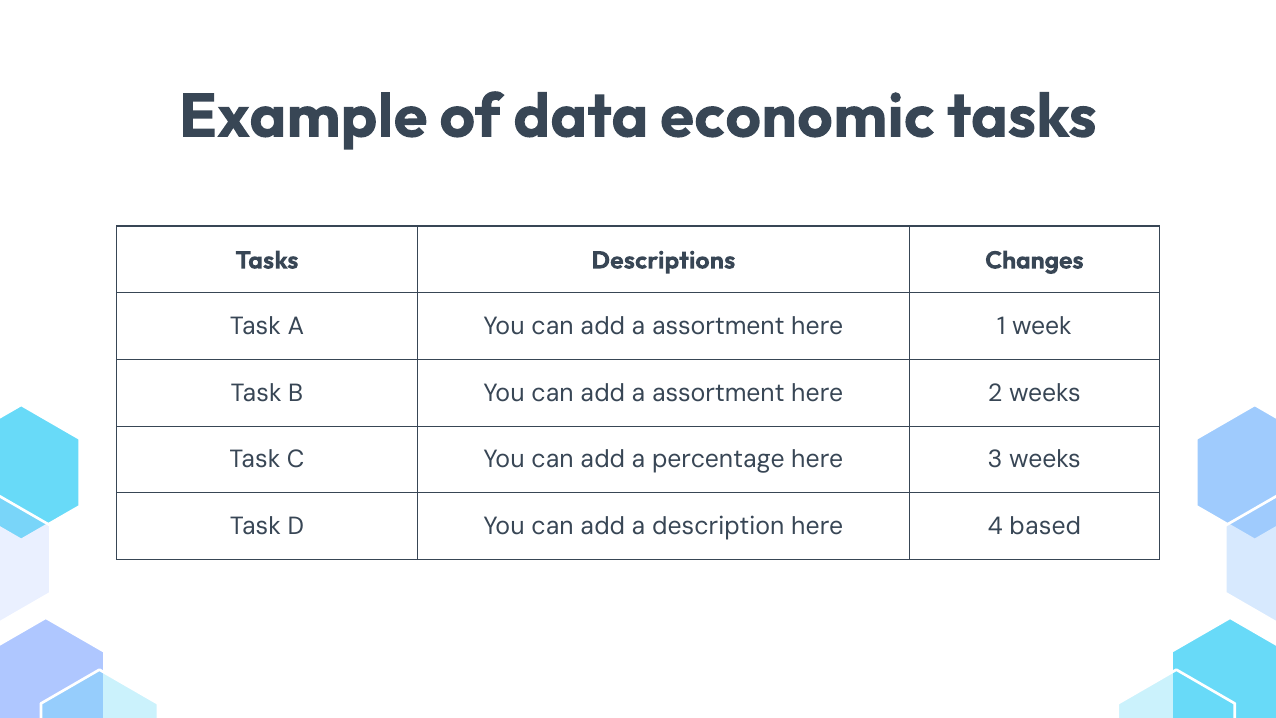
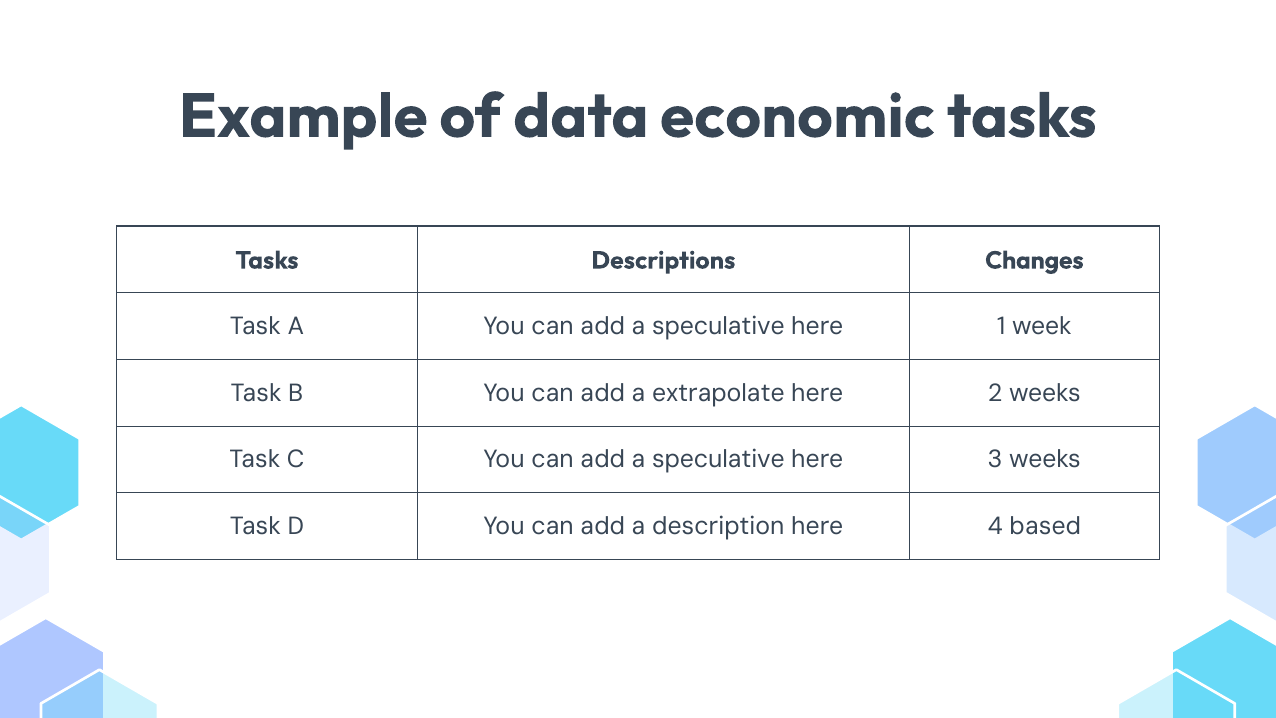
assortment: assortment -> speculative (718, 326)
assortment: assortment -> extrapolate (718, 393)
percentage: percentage -> speculative (718, 460)
